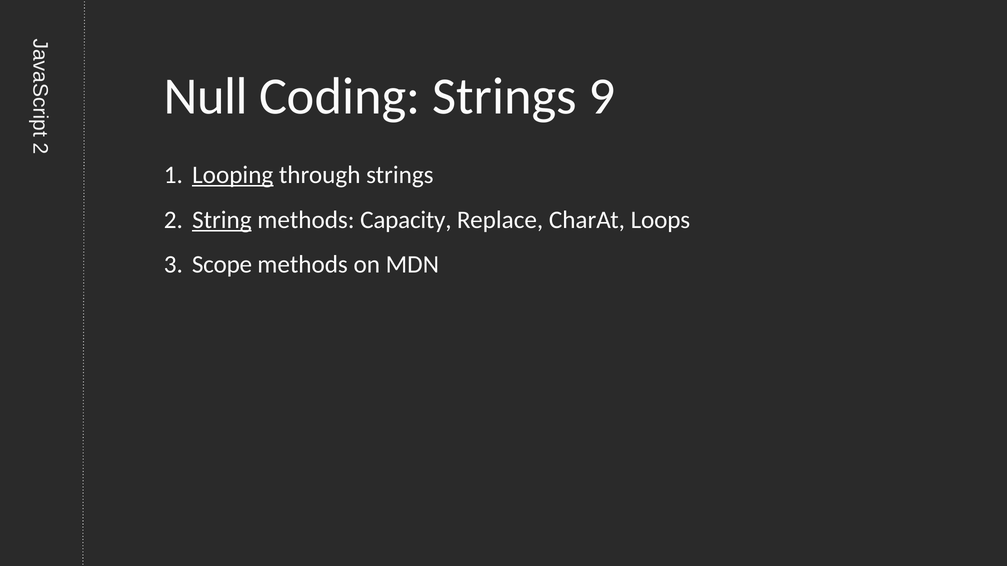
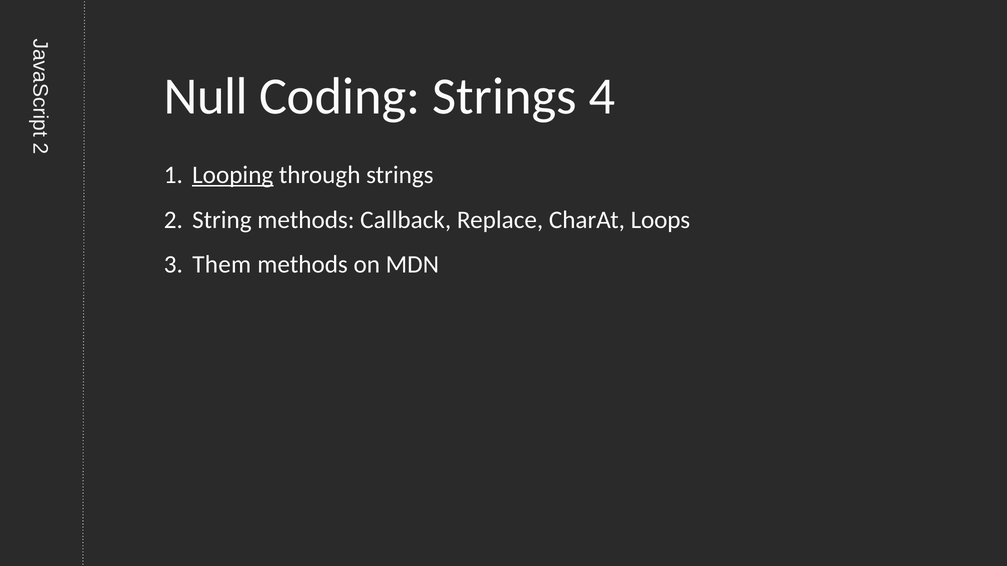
9: 9 -> 4 (602, 97)
String underline: present -> none (222, 220)
Capacity: Capacity -> Callback (406, 220)
Scope: Scope -> Them (222, 264)
